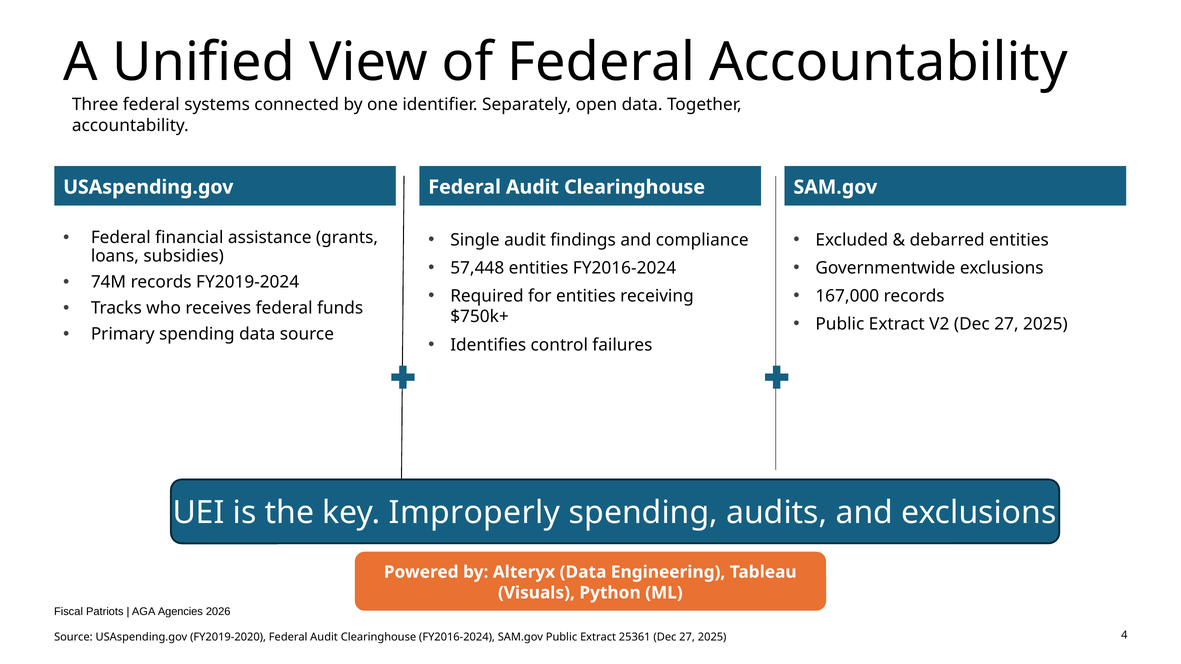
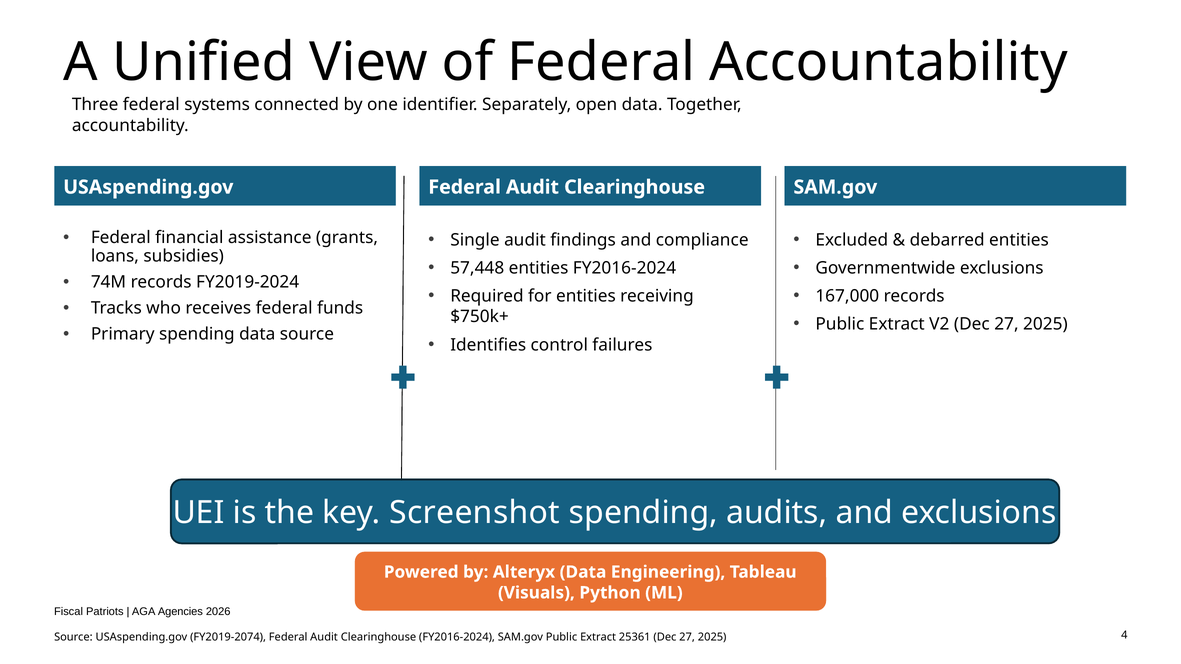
Improperly: Improperly -> Screenshot (475, 513)
FY2019-2020: FY2019-2020 -> FY2019-2074 (228, 637)
